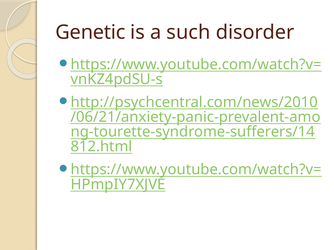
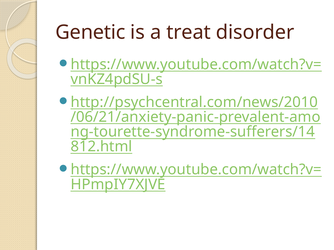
such: such -> treat (189, 32)
